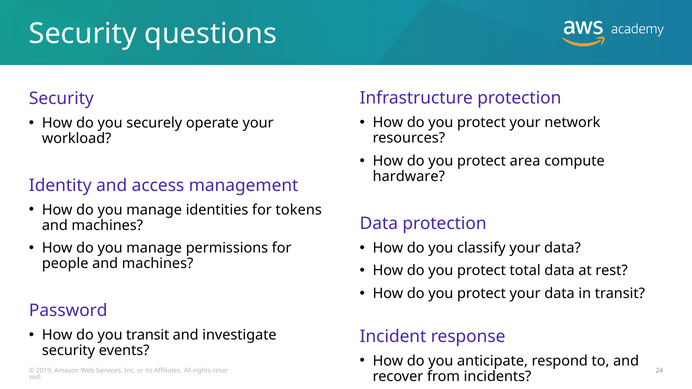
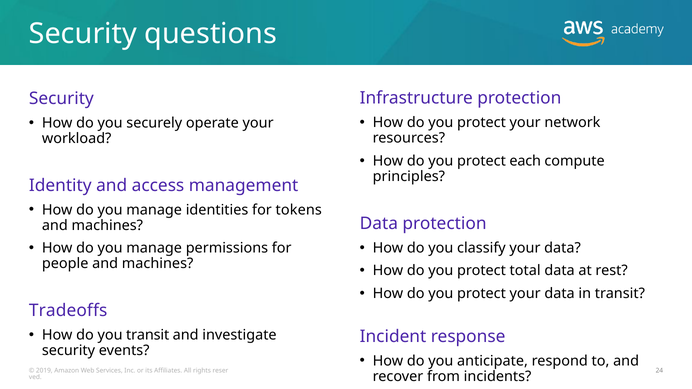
area: area -> each (525, 161)
hardware: hardware -> principles (409, 177)
Password: Password -> Tradeoffs (68, 311)
